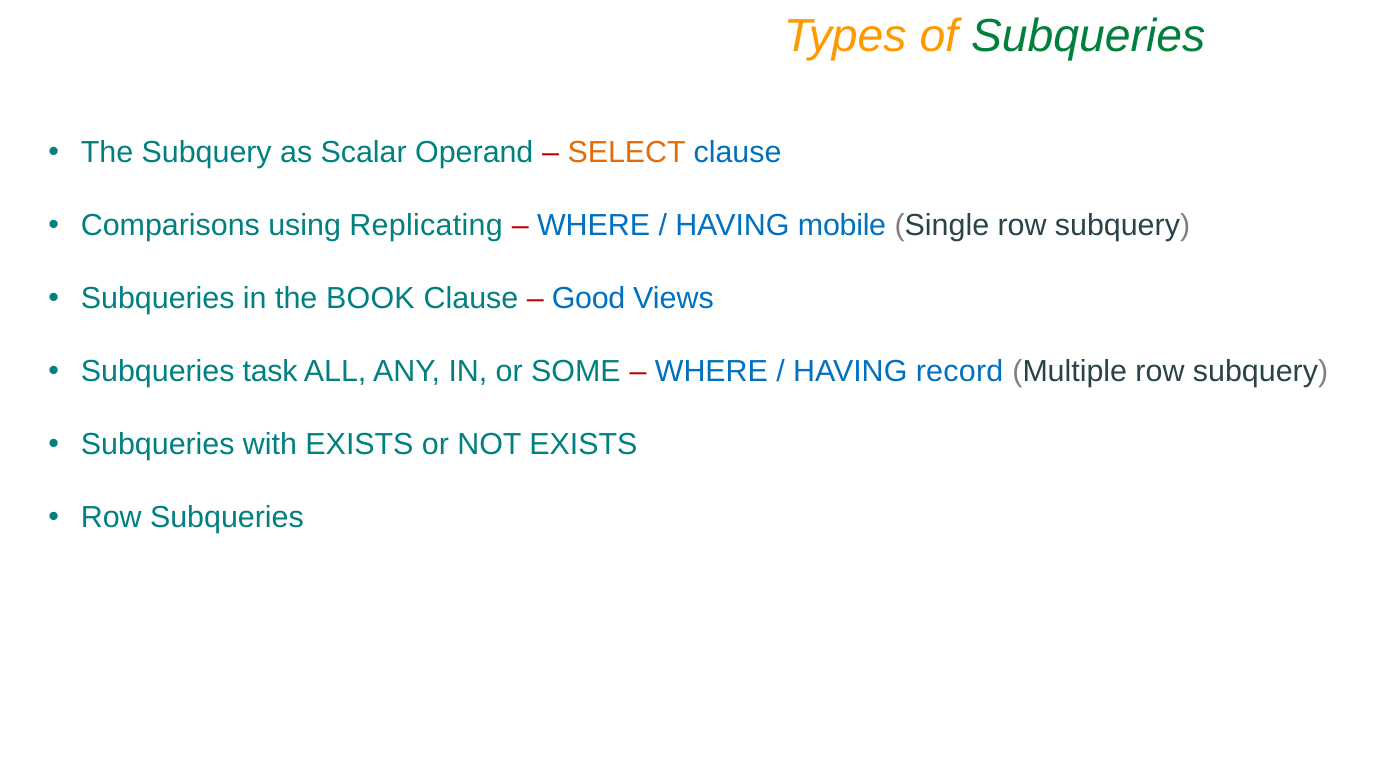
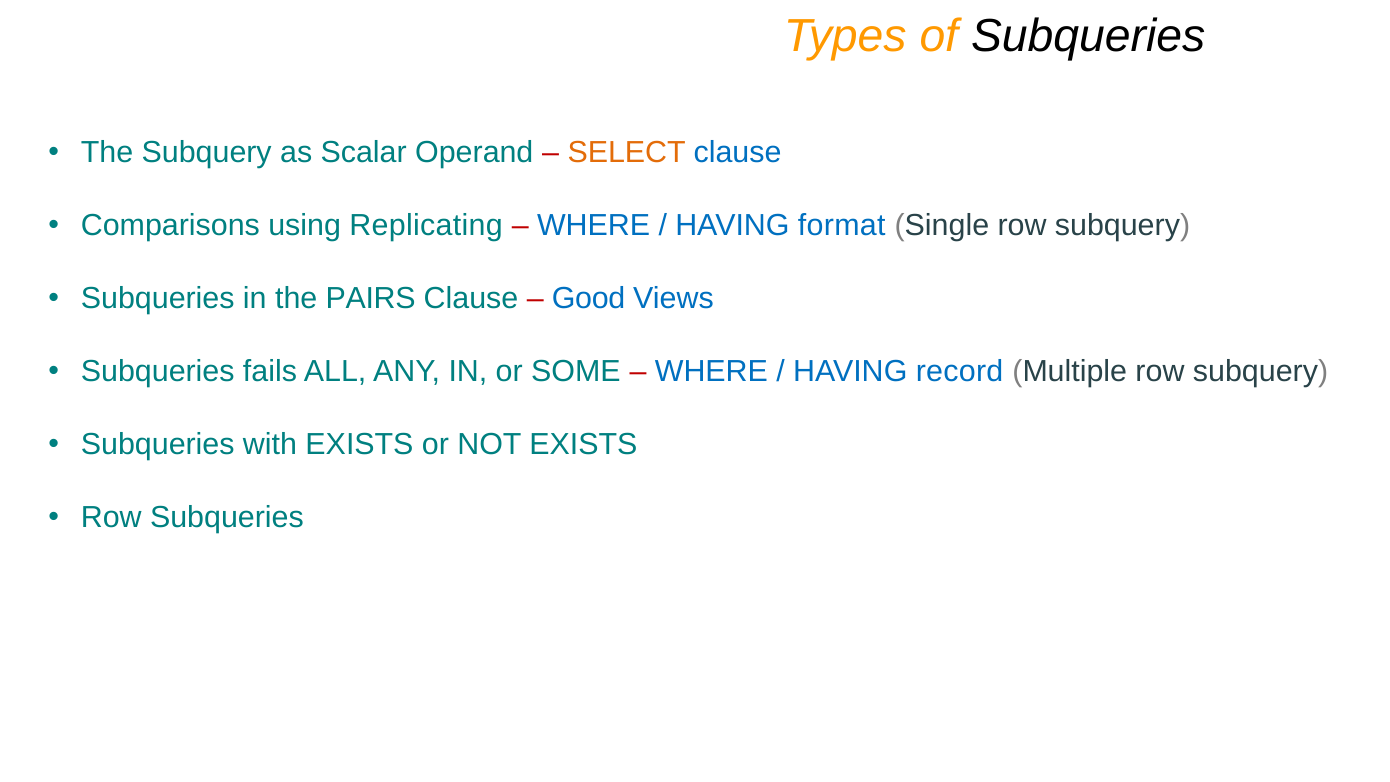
Subqueries colour: green -> black (1088, 36)
mobile: mobile -> format (842, 226)
BOOK: BOOK -> PAIRS (371, 299)
task: task -> fails (270, 372)
